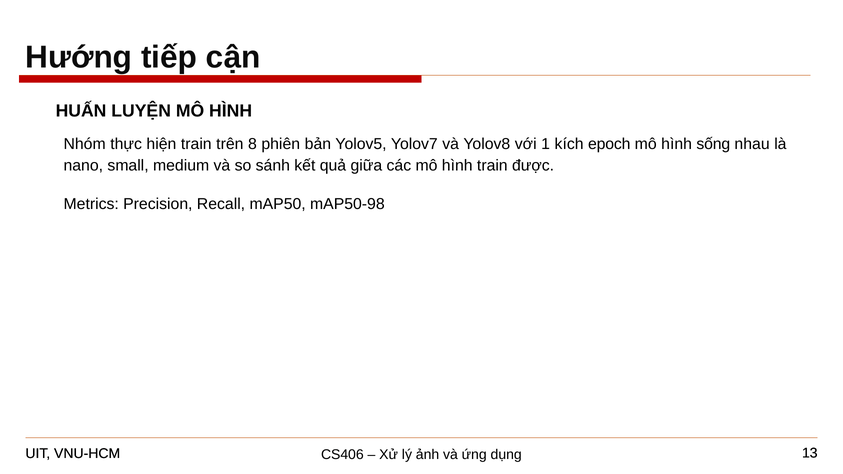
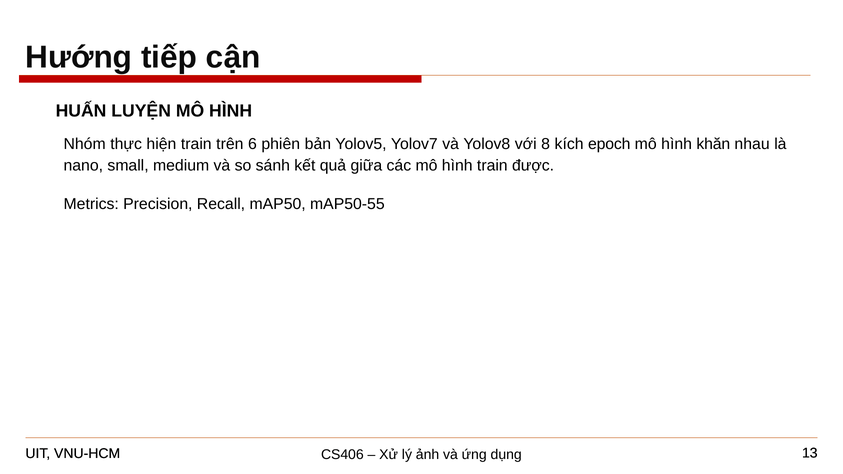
8: 8 -> 6 (252, 144)
1: 1 -> 8 (546, 144)
sống: sống -> khăn (713, 144)
mAP50-98: mAP50-98 -> mAP50-55 (347, 204)
